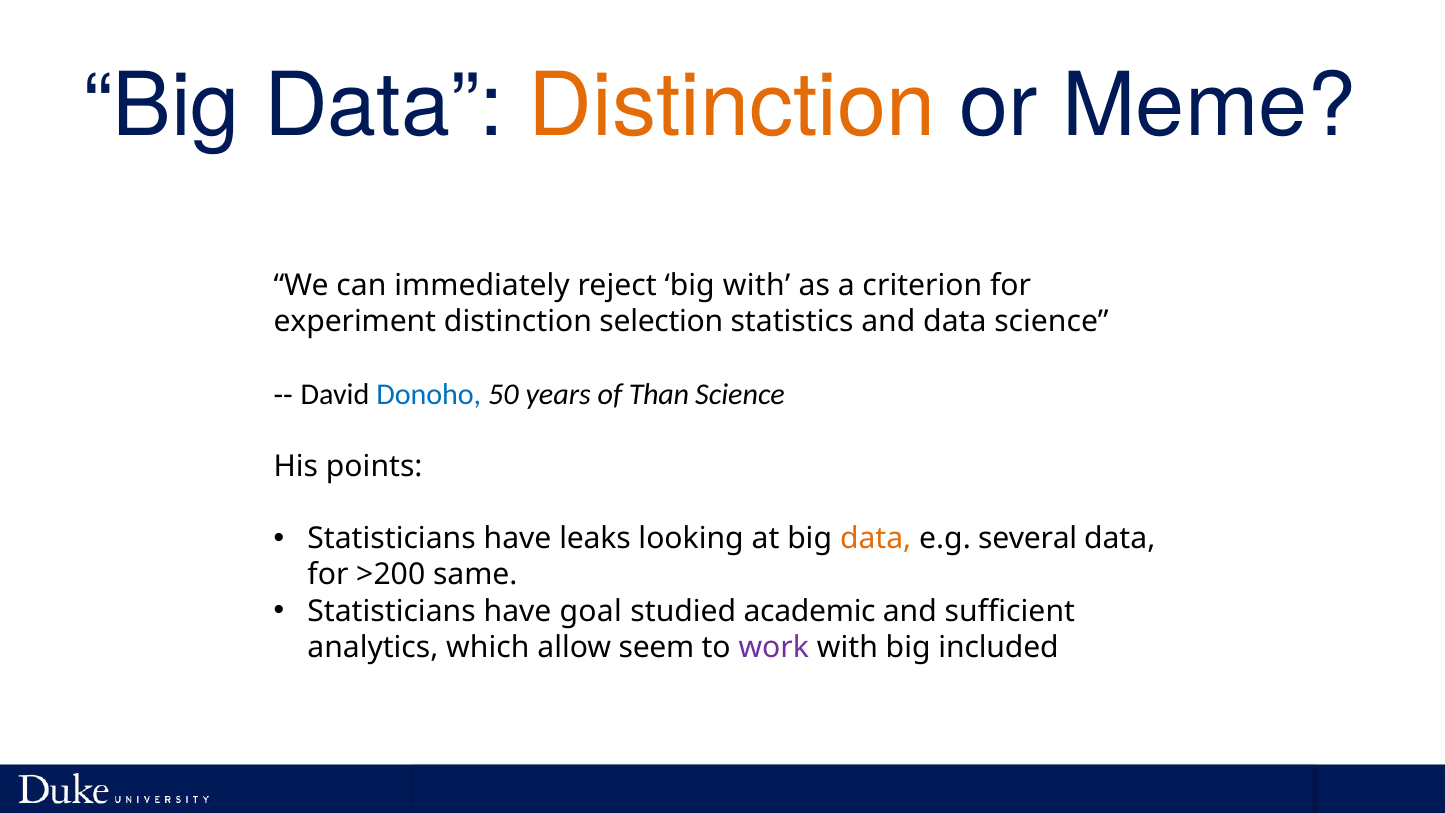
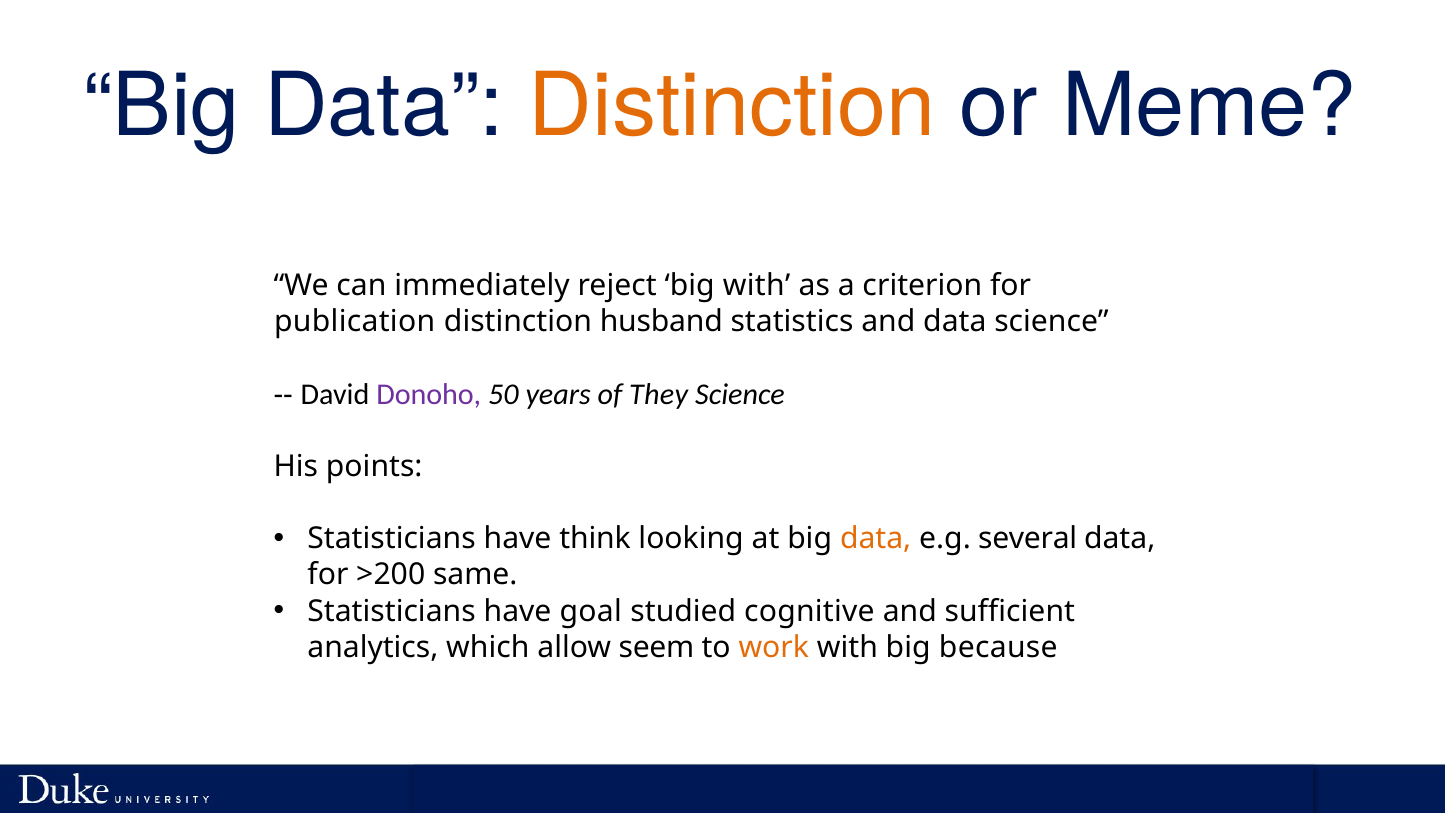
experiment: experiment -> publication (355, 322)
selection: selection -> husband (661, 322)
Donoho colour: blue -> purple (429, 394)
Than: Than -> They (659, 394)
leaks: leaks -> think (595, 539)
academic: academic -> cognitive (809, 611)
work colour: purple -> orange (774, 647)
included: included -> because (998, 647)
